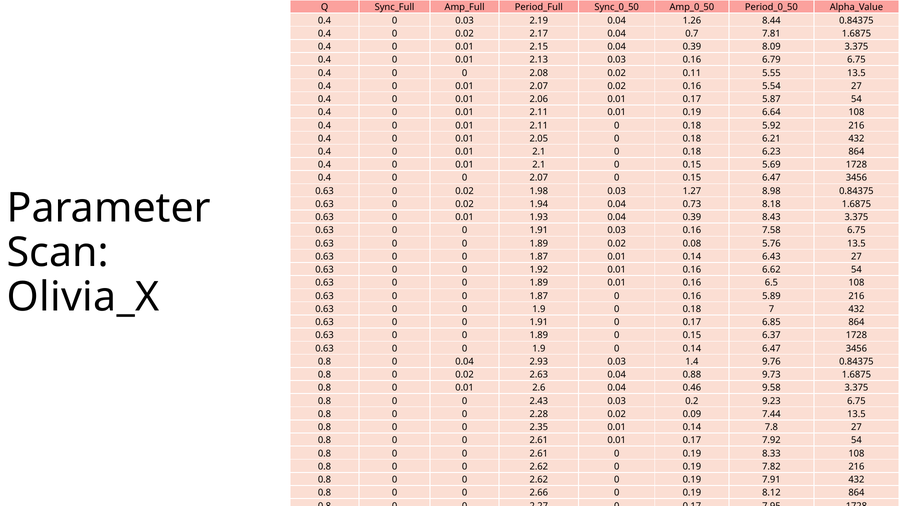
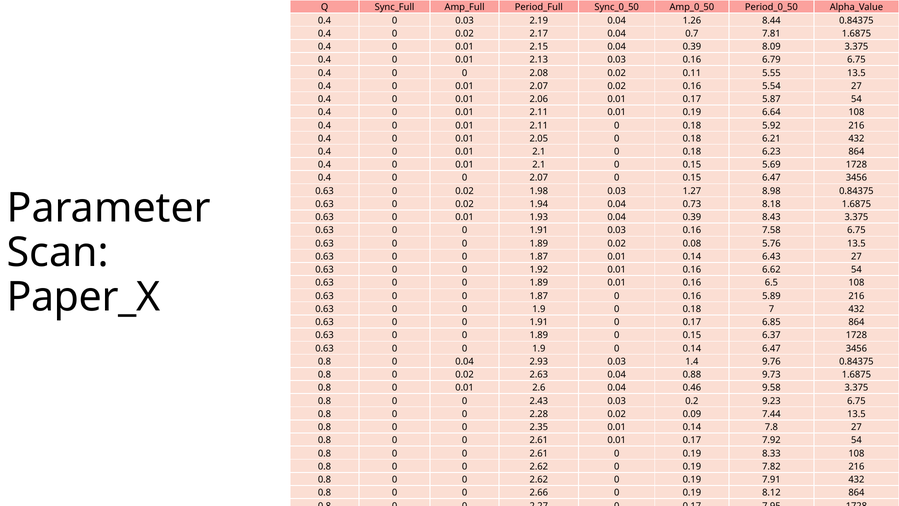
Olivia_X: Olivia_X -> Paper_X (84, 297)
